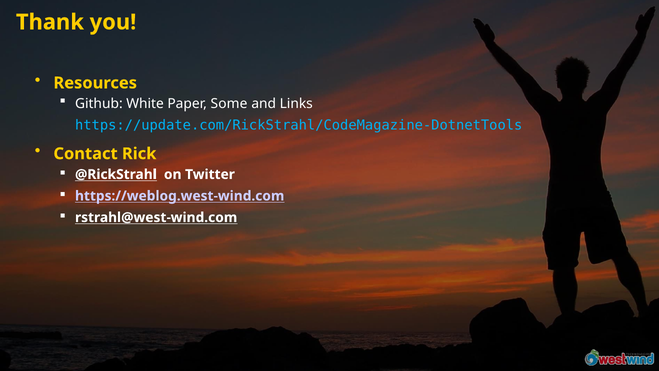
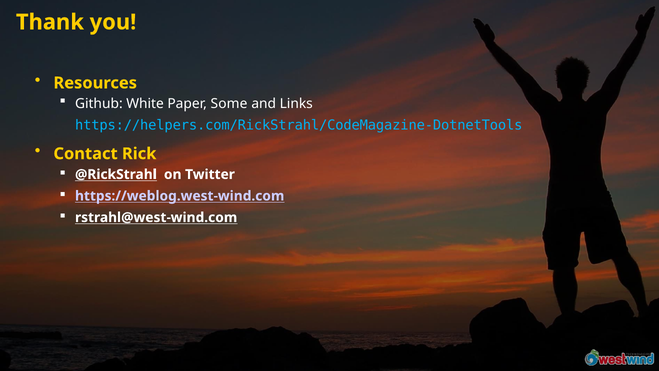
https://update.com/RickStrahl/CodeMagazine-DotnetTools: https://update.com/RickStrahl/CodeMagazine-DotnetTools -> https://helpers.com/RickStrahl/CodeMagazine-DotnetTools (299, 125)
